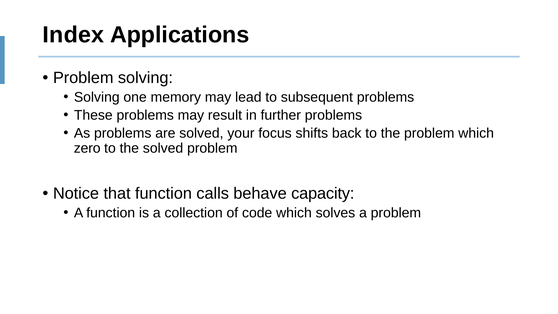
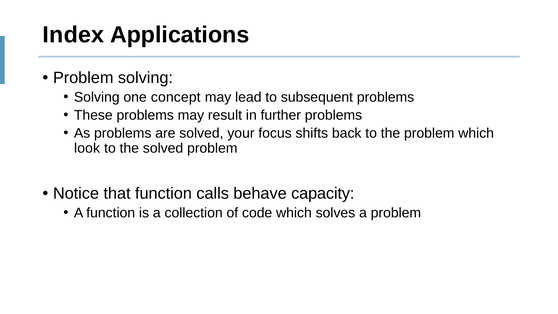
memory: memory -> concept (176, 97)
zero: zero -> look (87, 148)
